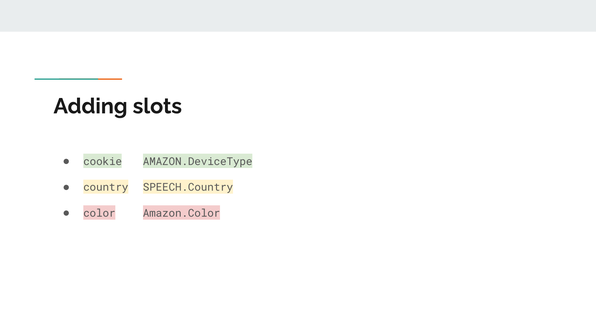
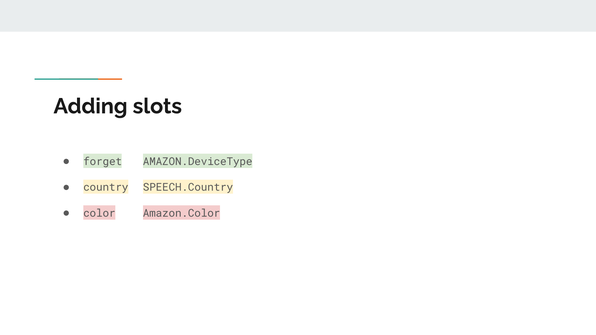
cookie: cookie -> forget (103, 162)
